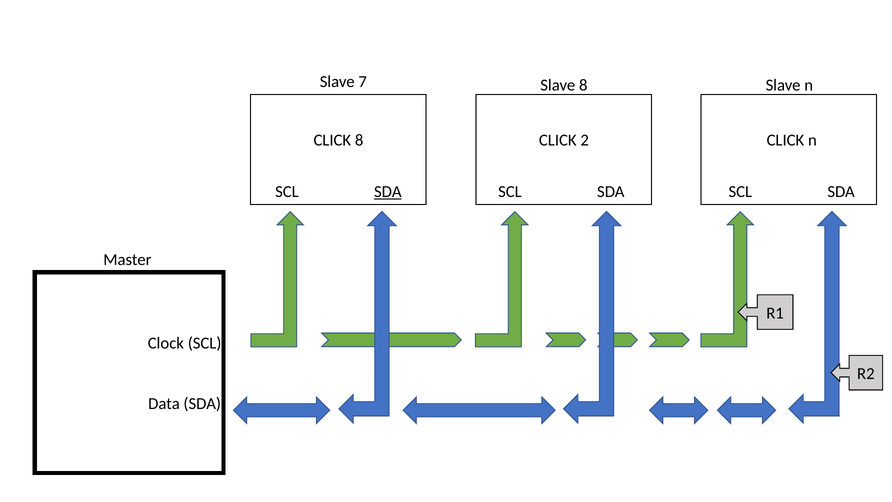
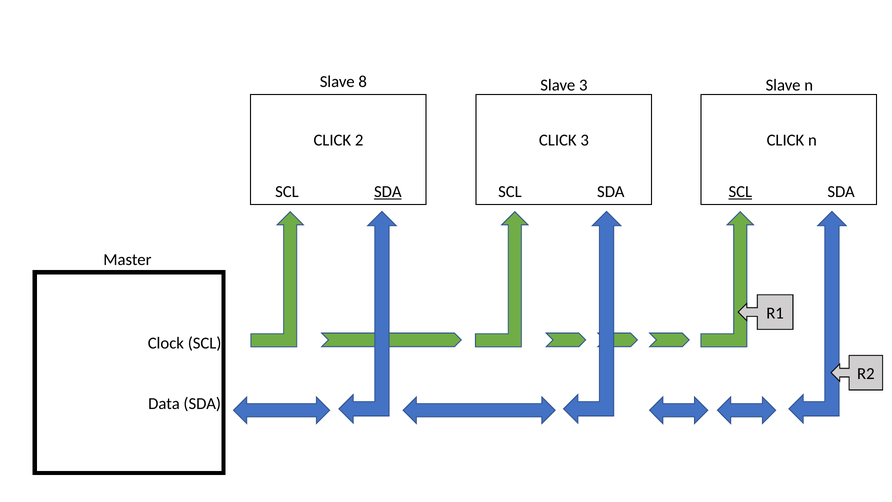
7: 7 -> 8 (363, 82)
Slave 8: 8 -> 3 (583, 85)
CLICK 8: 8 -> 2 (359, 140)
CLICK 2: 2 -> 3 (585, 140)
SCL underline: none -> present (740, 192)
